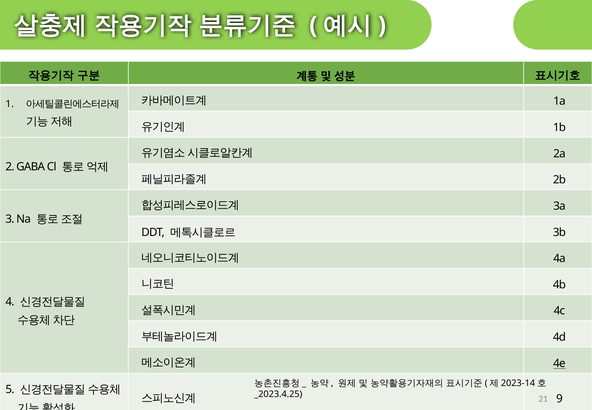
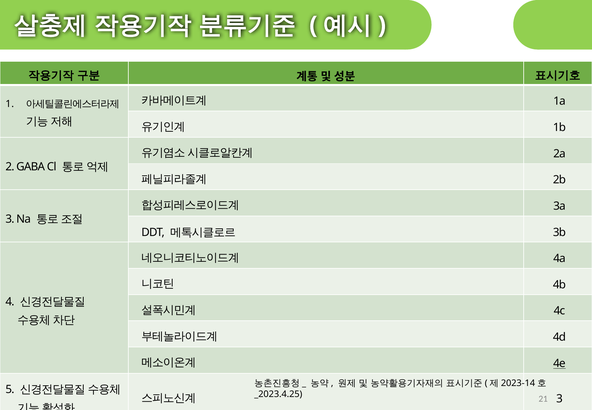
9: 9 -> 3 (559, 399)
